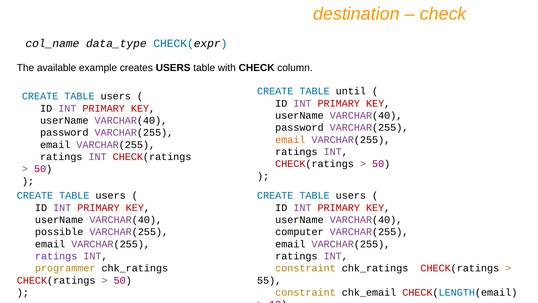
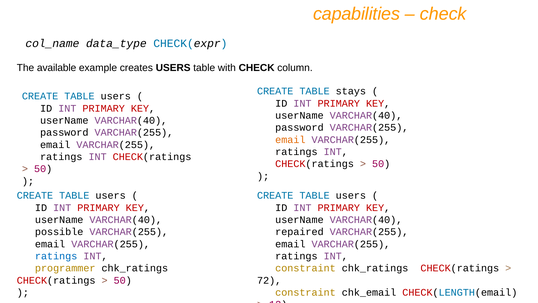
destination: destination -> capabilities (357, 14)
until: until -> stays (351, 91)
computer: computer -> repaired (299, 232)
ratings colour: purple -> blue (56, 256)
55: 55 -> 72 (269, 280)
